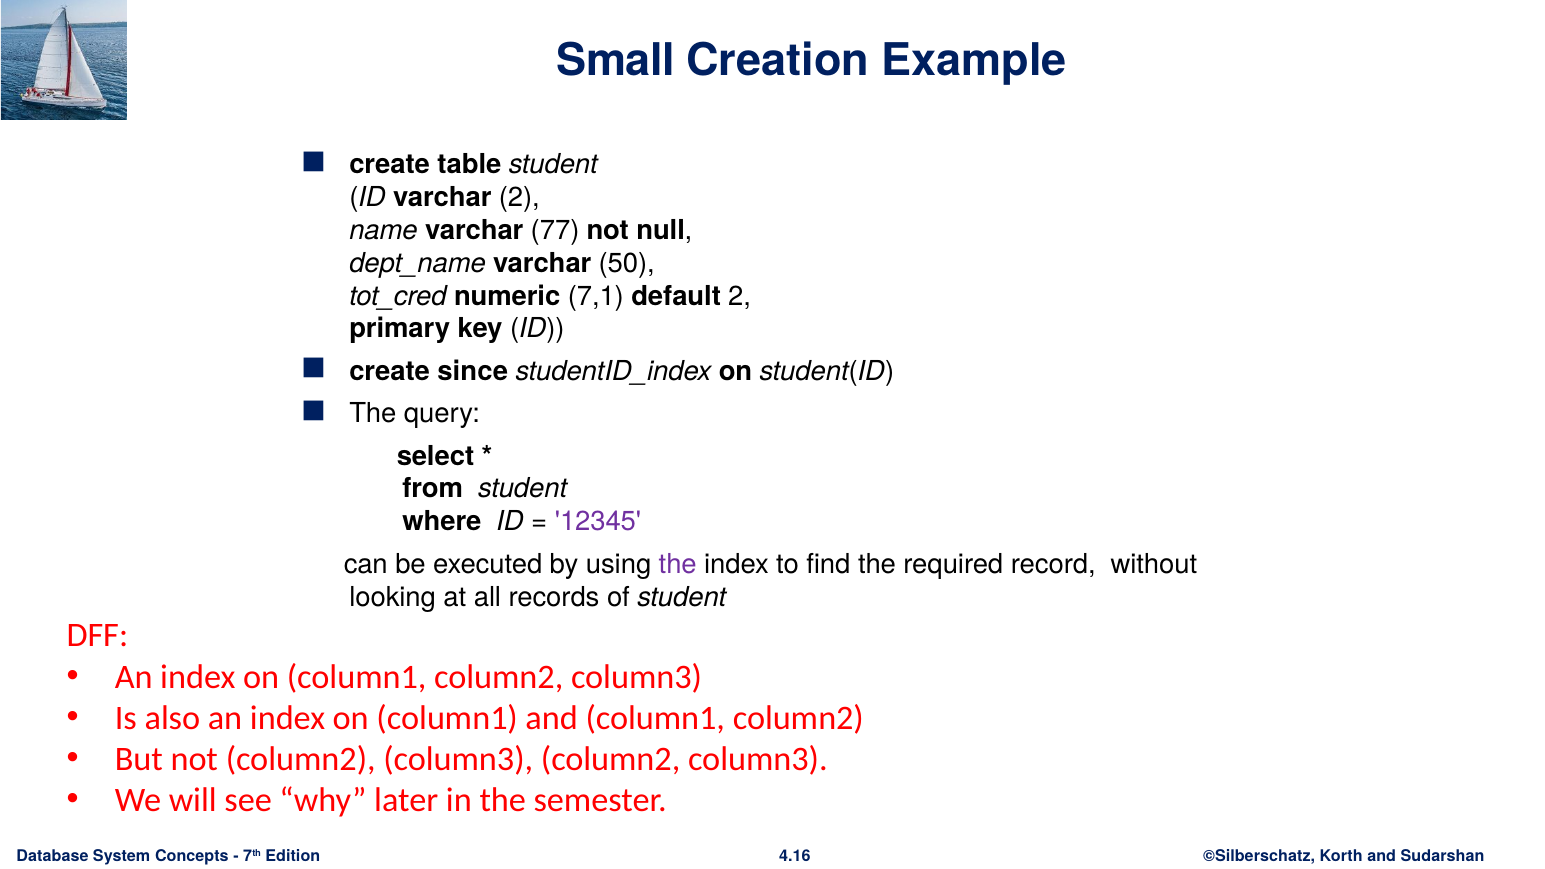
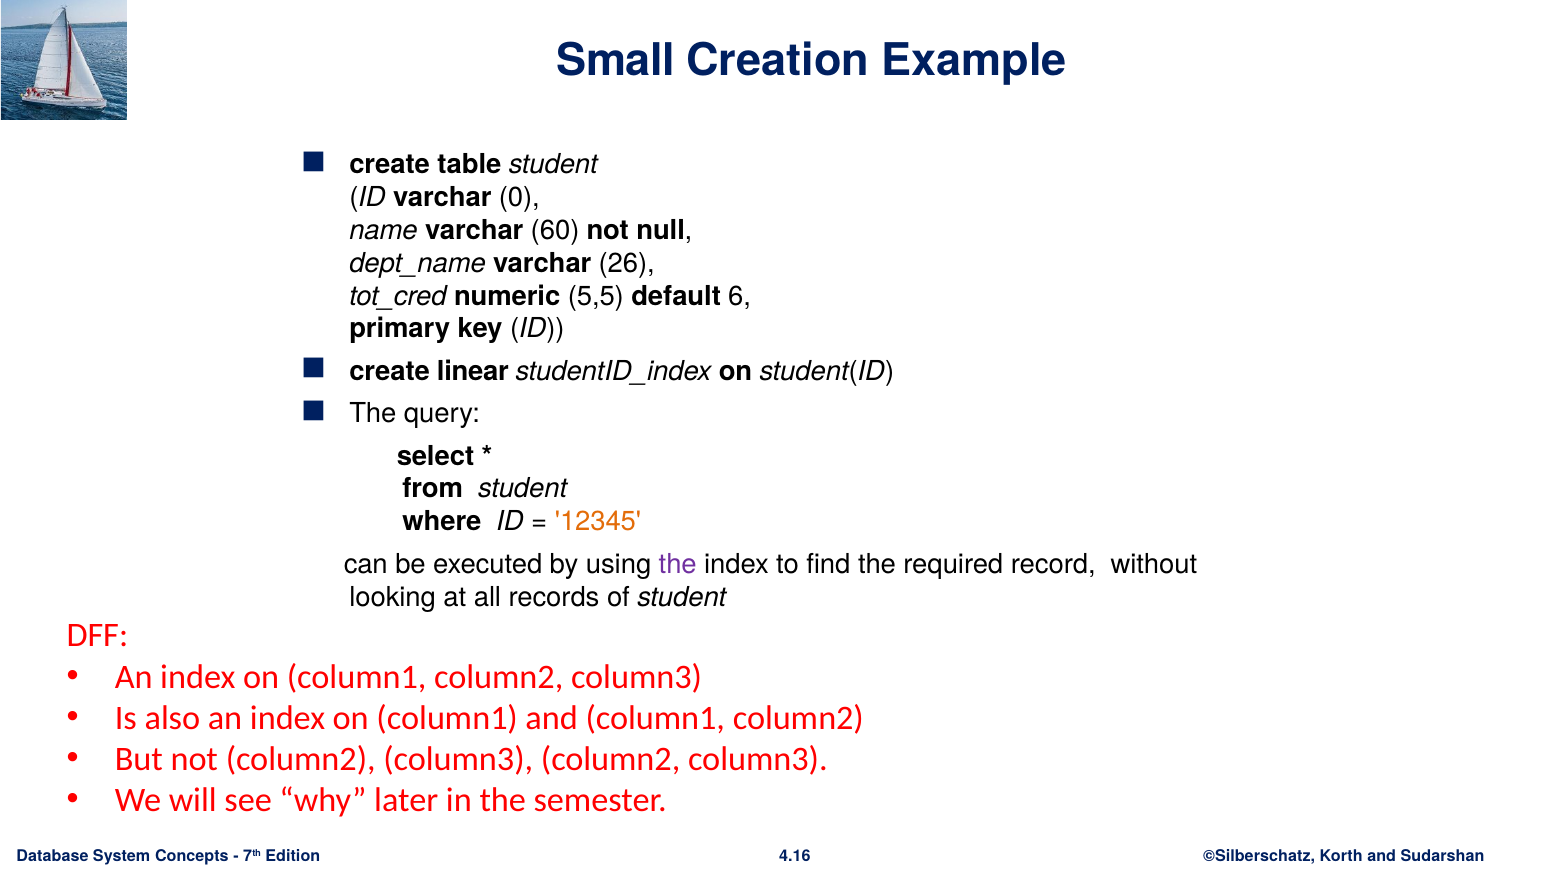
varchar 2: 2 -> 0 (519, 197)
77: 77 -> 60 (555, 230)
50: 50 -> 26 (627, 263)
7,1: 7,1 -> 5,5 (596, 296)
default 2: 2 -> 6 (740, 296)
since: since -> linear (473, 371)
12345 colour: purple -> orange (598, 522)
